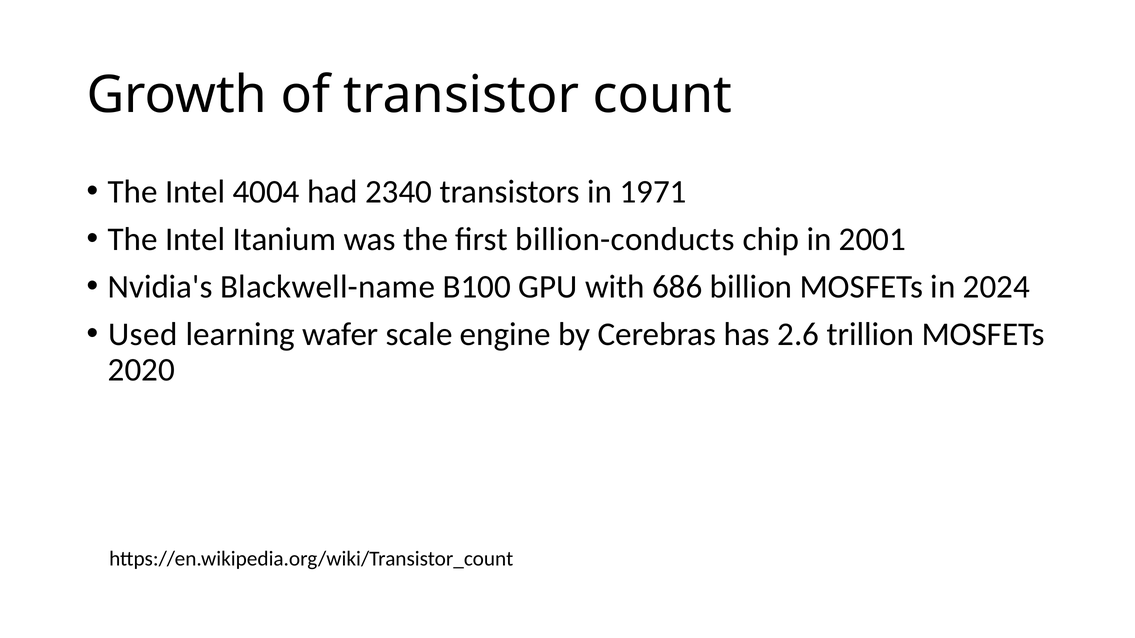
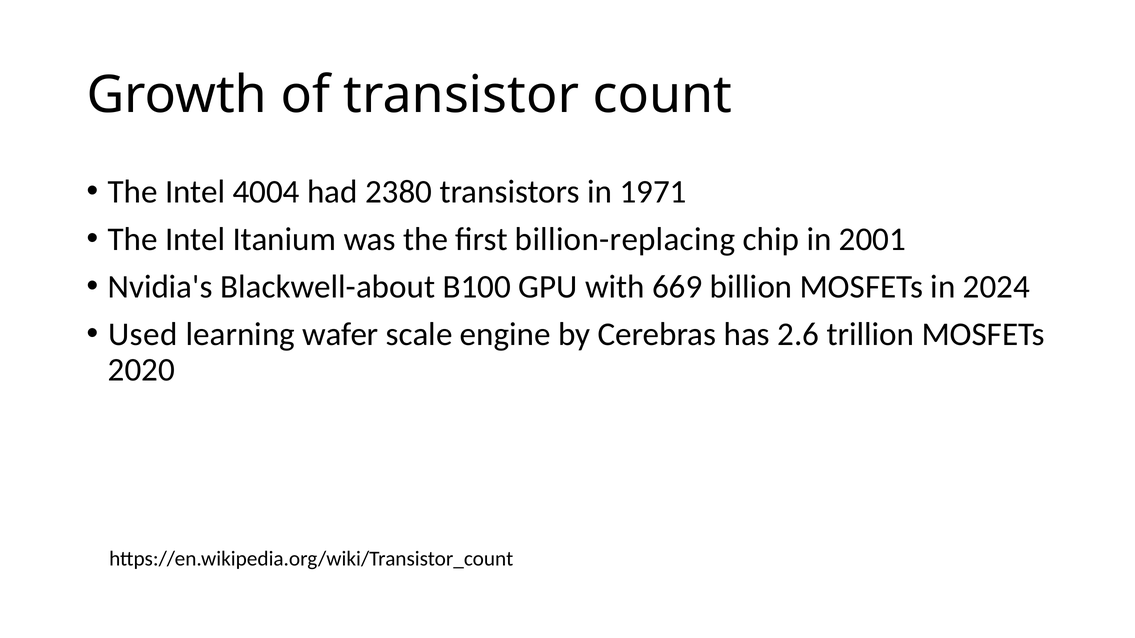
2340: 2340 -> 2380 (399, 192)
billion-conducts: billion-conducts -> billion-replacing (625, 239)
Blackwell-name: Blackwell-name -> Blackwell-about (328, 287)
686: 686 -> 669 (677, 287)
